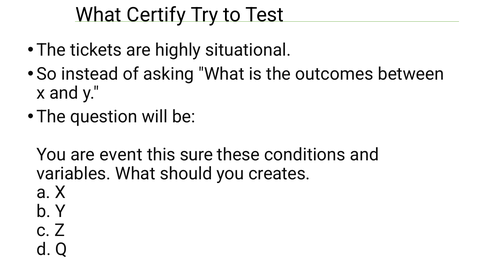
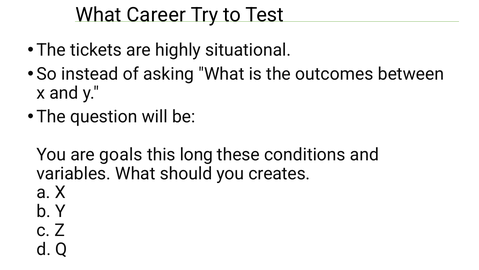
Certify: Certify -> Career (156, 15)
event: event -> goals (121, 154)
sure: sure -> long (196, 154)
